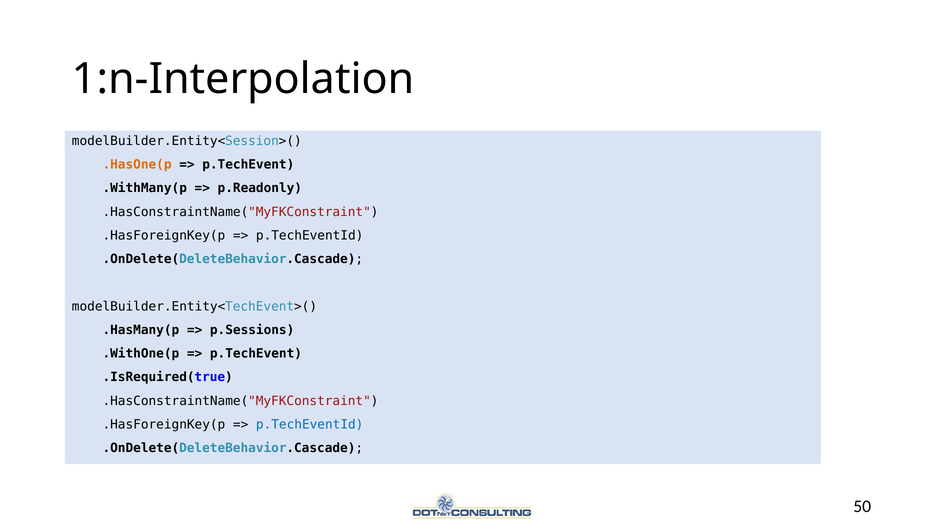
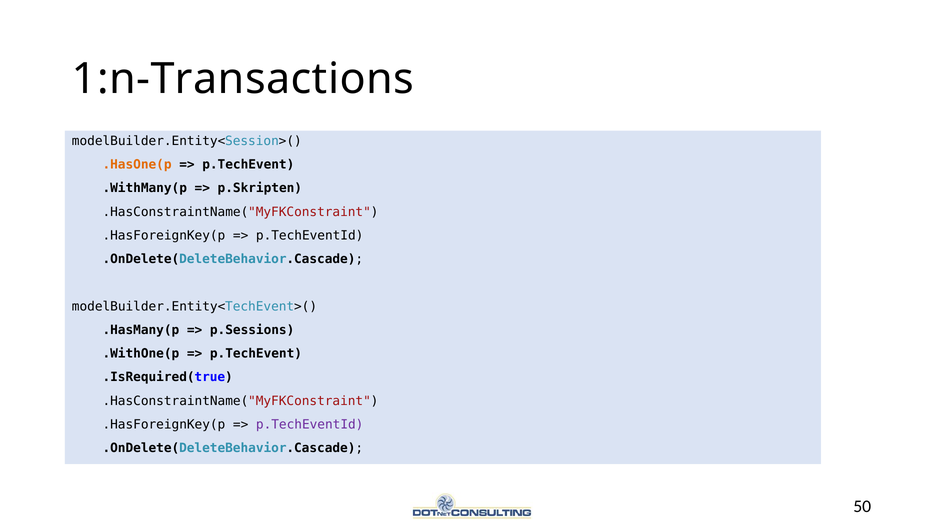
1:n-Interpolation: 1:n-Interpolation -> 1:n-Transactions (243, 79)
p.Readonly: p.Readonly -> p.Skripten (260, 188)
p.TechEventId colour: blue -> purple (310, 425)
